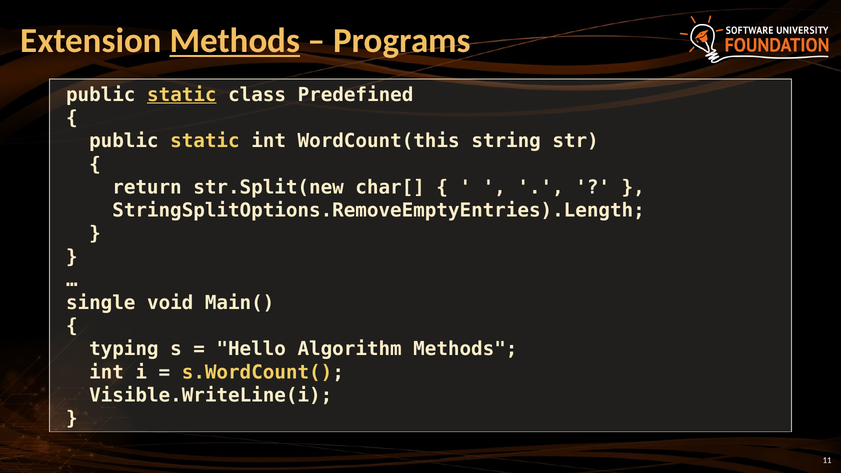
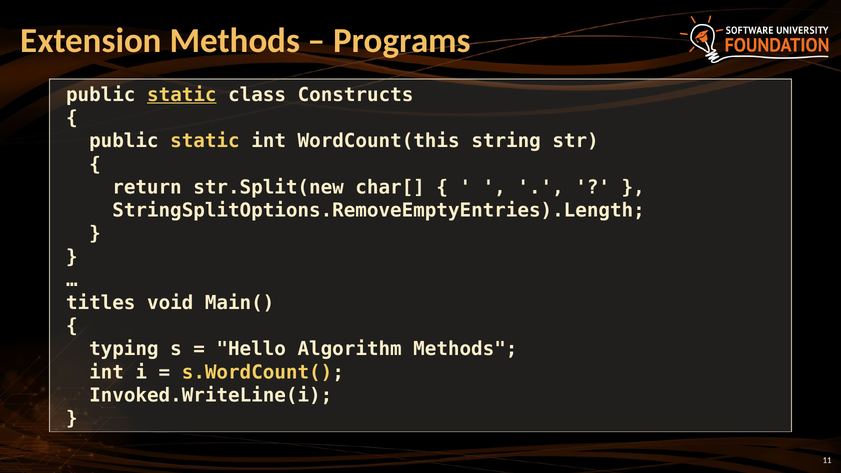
Methods underline: present -> none (235, 41)
Predefined: Predefined -> Constructs (356, 95)
single: single -> titles (101, 303)
Visible.WriteLine(i: Visible.WriteLine(i -> Invoked.WriteLine(i (211, 396)
